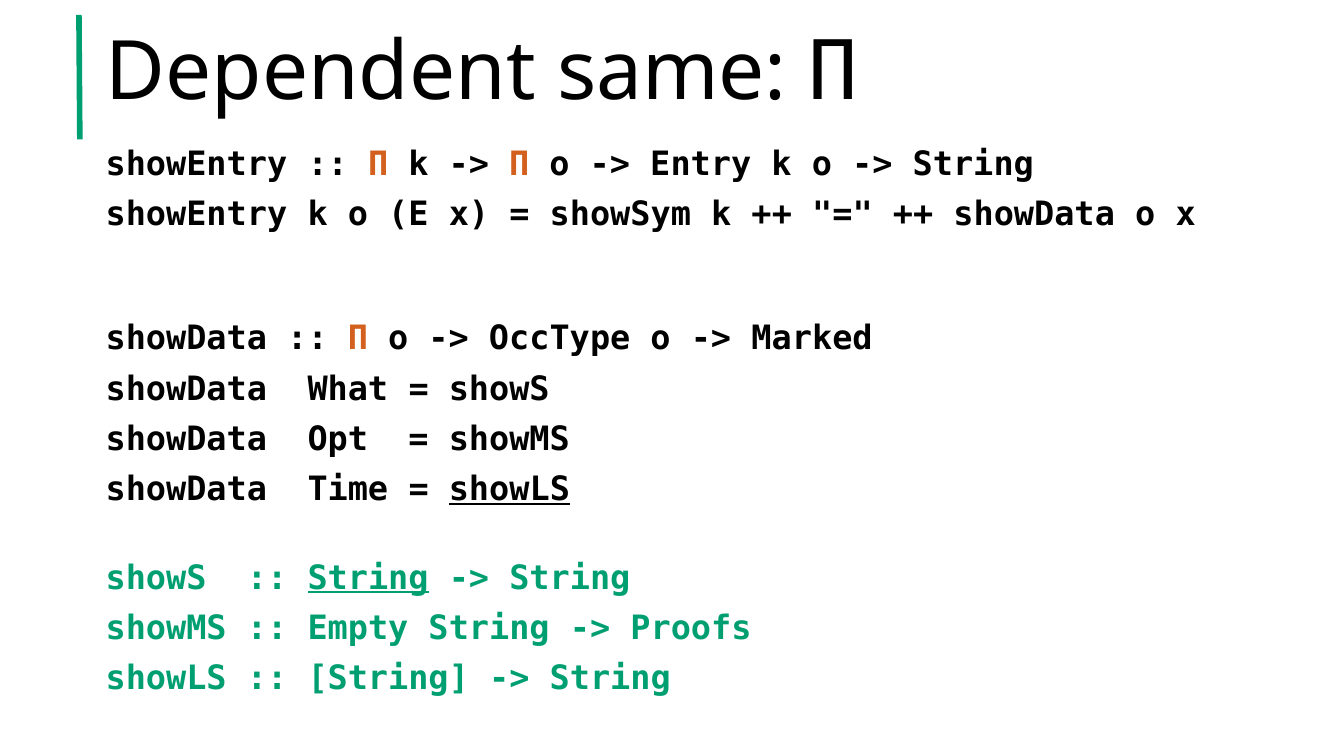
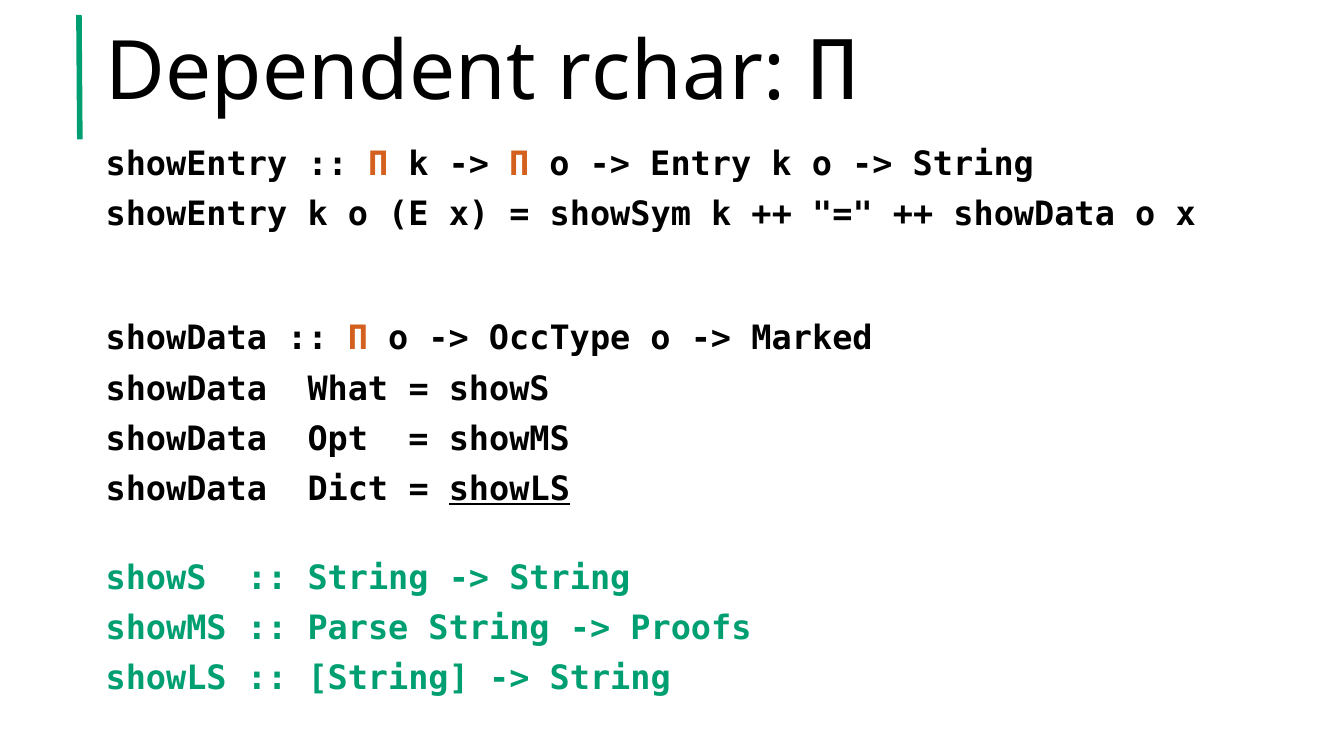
same: same -> rchar (672, 73)
Time: Time -> Dict (348, 490)
String underline: present -> none (368, 578)
Empty: Empty -> Parse (358, 628)
